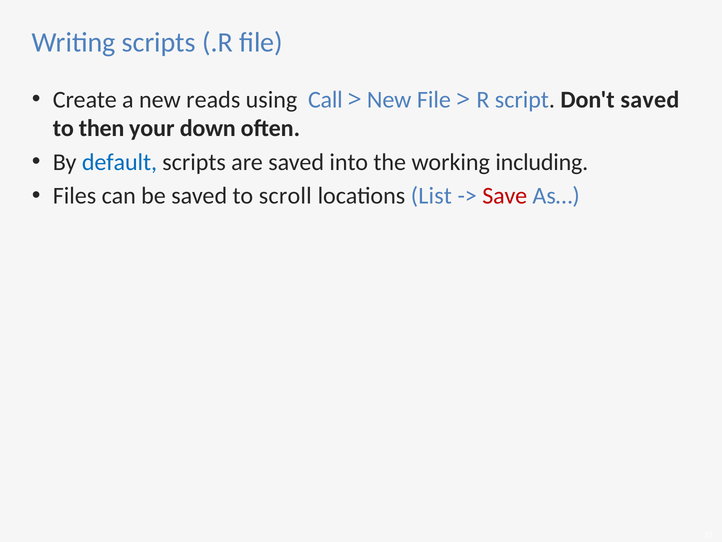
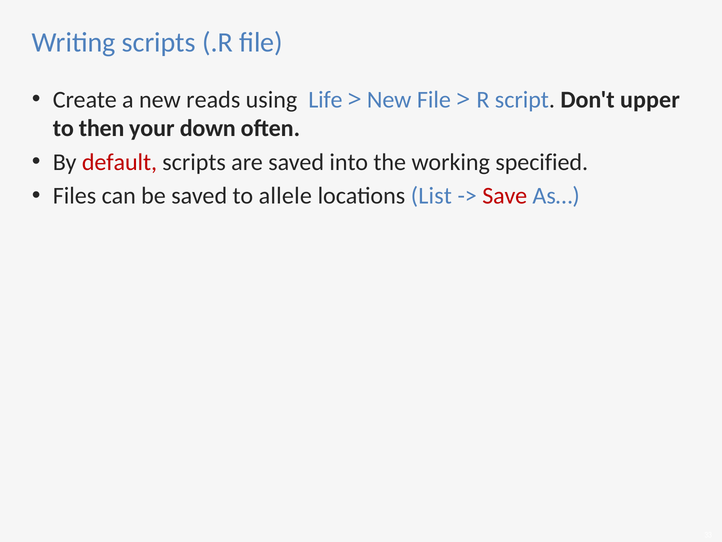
Call: Call -> Life (325, 100)
Don't saved: saved -> upper (650, 100)
default colour: blue -> red (119, 162)
including: including -> specified (542, 162)
scroll: scroll -> allele (285, 196)
